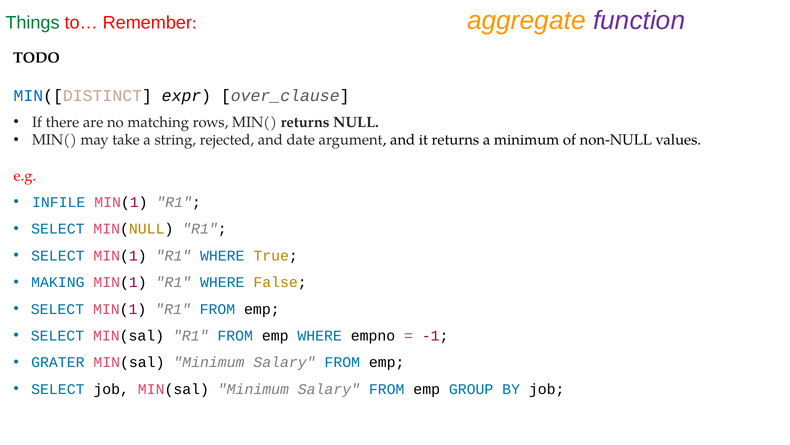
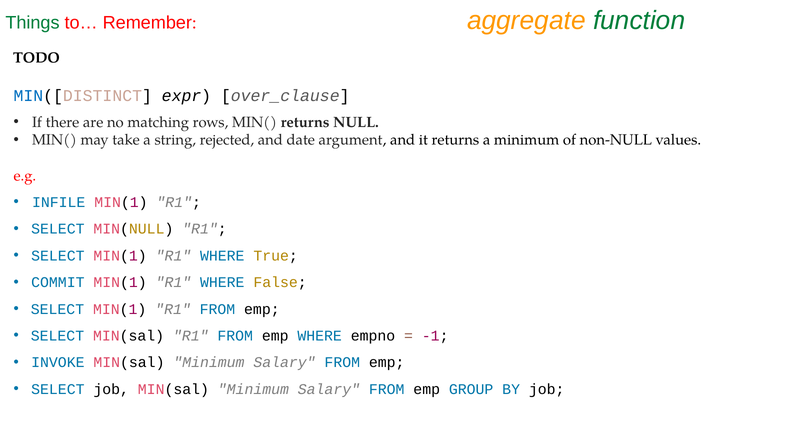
function colour: purple -> green (639, 21)
MAKING: MAKING -> COMMIT (58, 282)
GRATER: GRATER -> INVOKE (58, 362)
